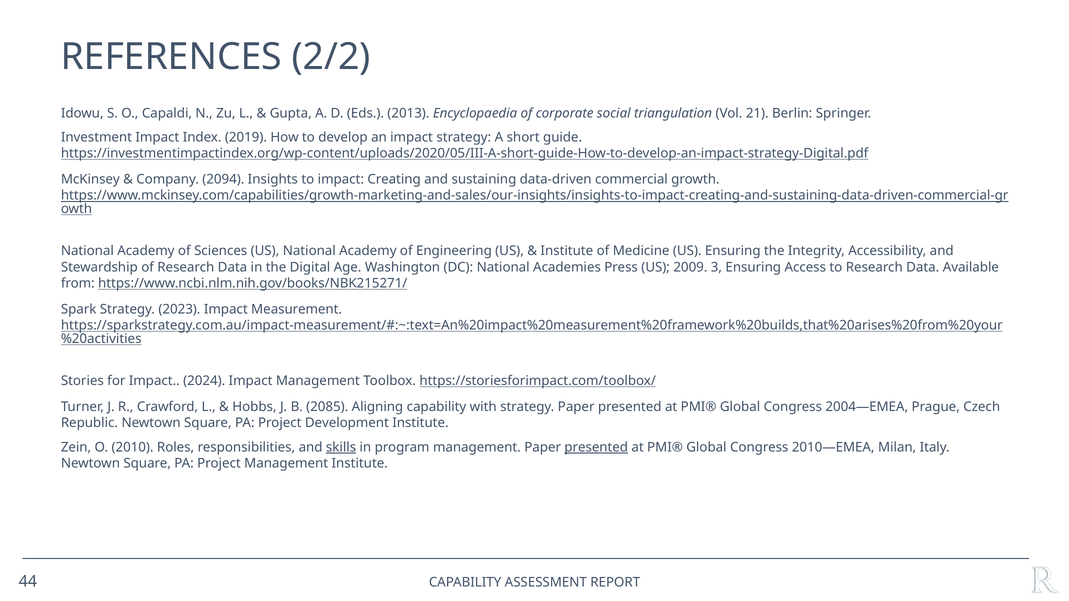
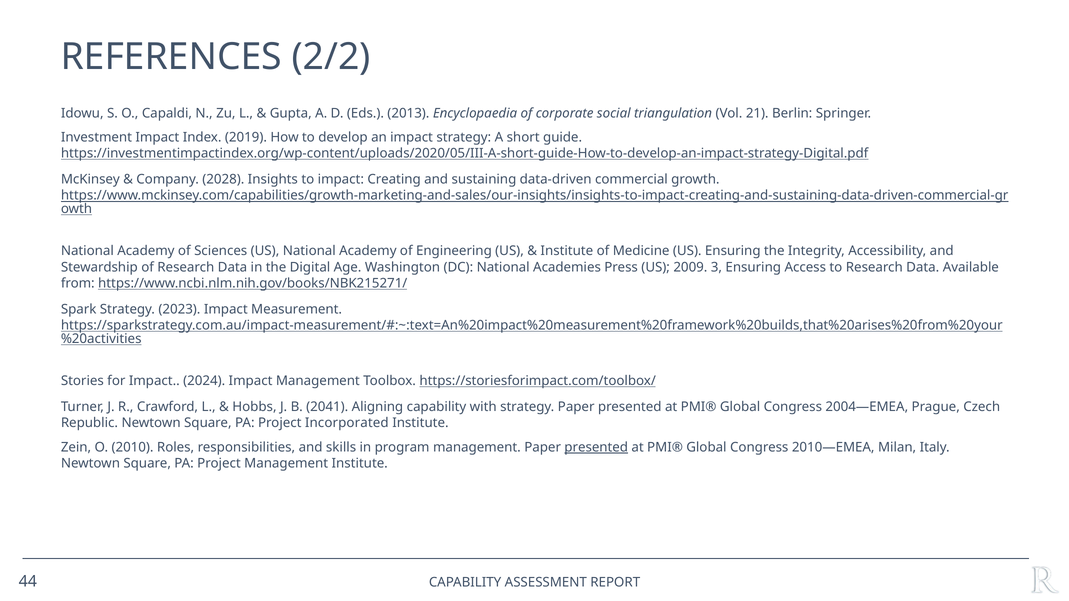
2094: 2094 -> 2028 (223, 180)
2085: 2085 -> 2041 (327, 407)
Development: Development -> Incorporated (347, 423)
skills underline: present -> none (341, 447)
